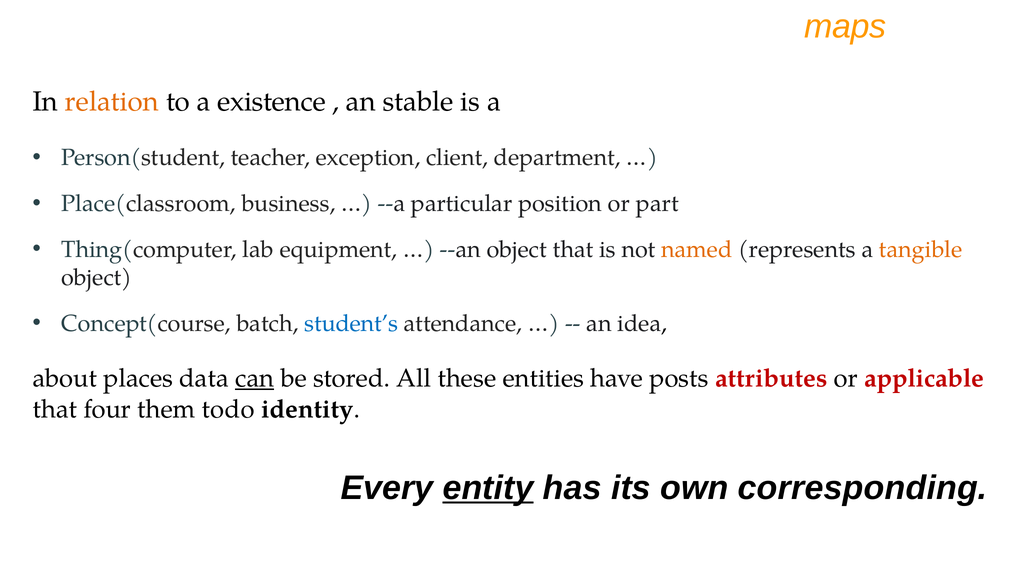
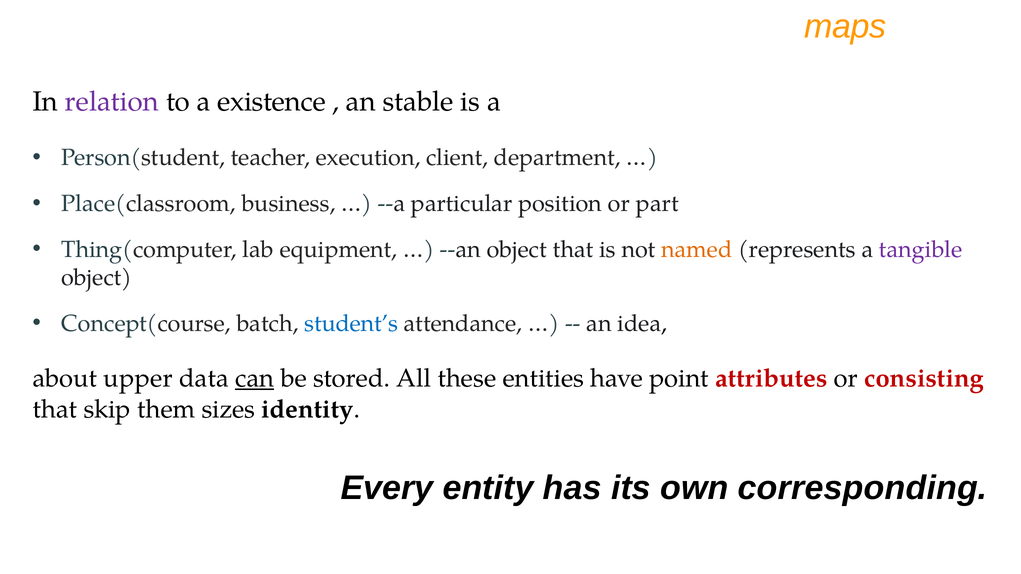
relation colour: orange -> purple (112, 102)
exception: exception -> execution (368, 158)
tangible colour: orange -> purple (921, 250)
places: places -> upper (138, 379)
posts: posts -> point (679, 379)
applicable: applicable -> consisting (924, 379)
four: four -> skip (107, 409)
todo: todo -> sizes (228, 409)
entity underline: present -> none (488, 488)
